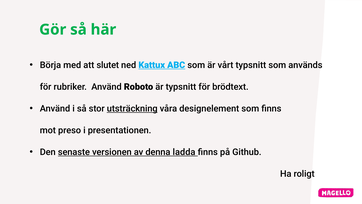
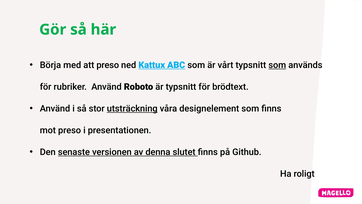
att slutet: slutet -> preso (108, 65)
som underline: none -> present (277, 65)
ladda: ladda -> slutet (184, 152)
